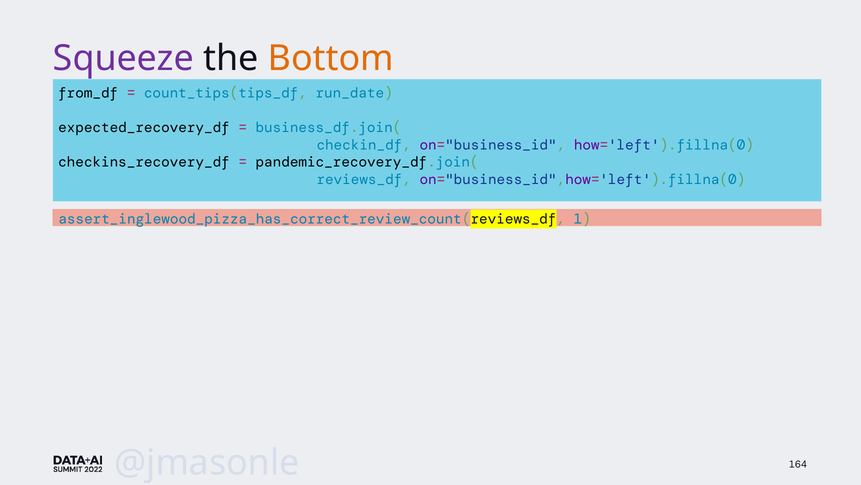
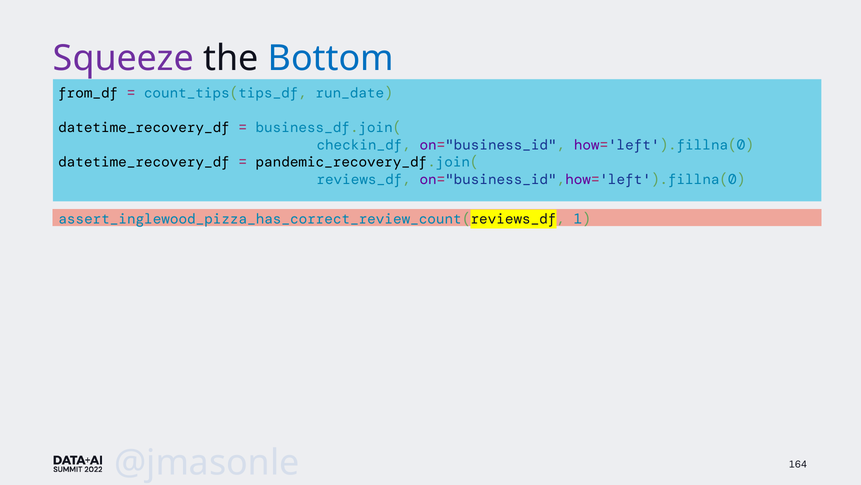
Bottom colour: orange -> blue (331, 58)
expected_recovery_df: expected_recovery_df -> datetime_recovery_df (144, 127)
checkins_recovery_df: checkins_recovery_df -> datetime_recovery_df (144, 162)
